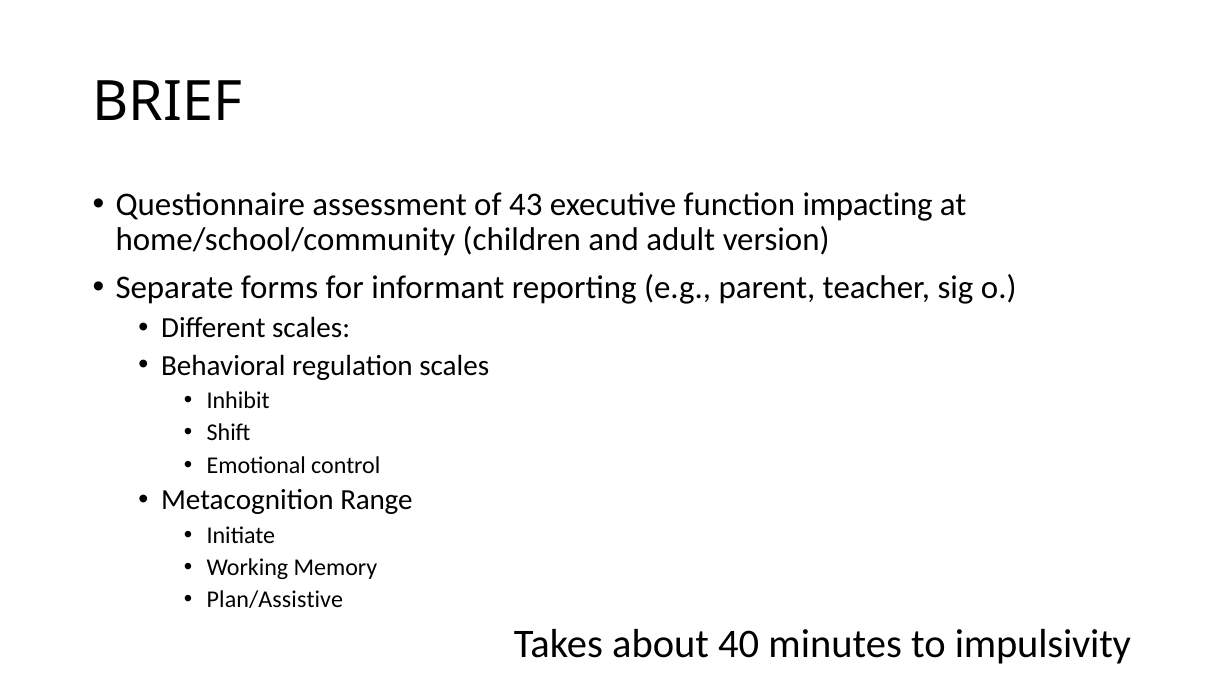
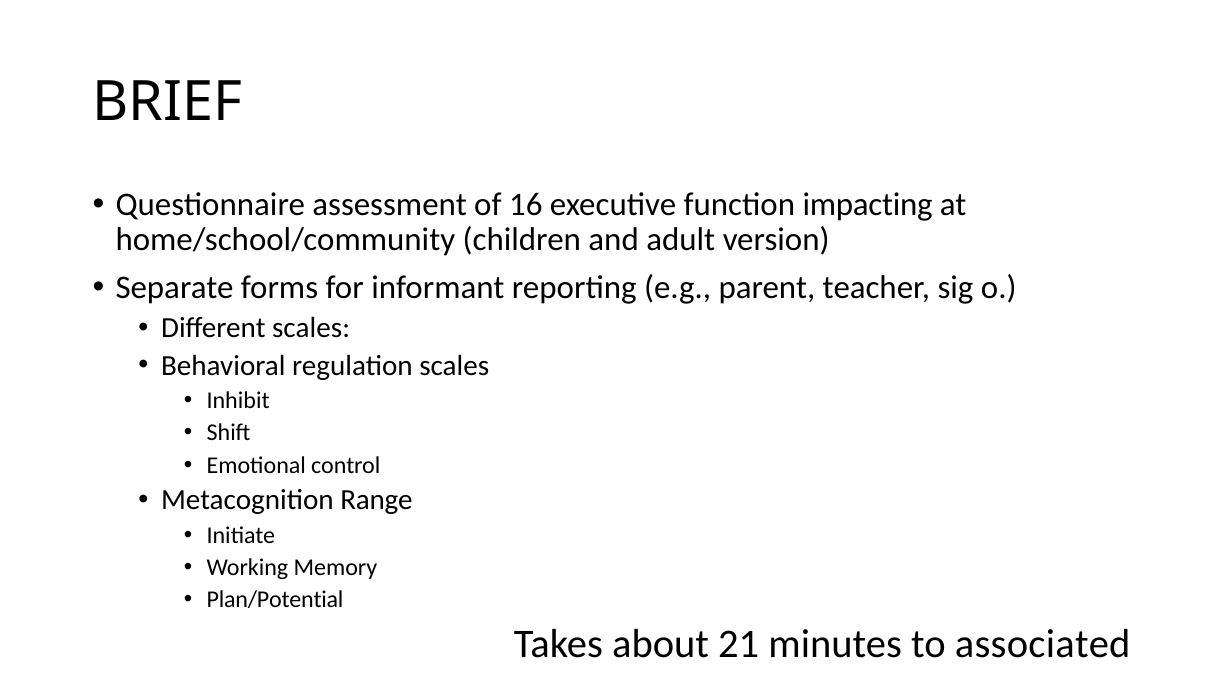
43: 43 -> 16 (526, 204)
Plan/Assistive: Plan/Assistive -> Plan/Potential (275, 600)
40: 40 -> 21 (739, 644)
impulsivity: impulsivity -> associated (1043, 644)
